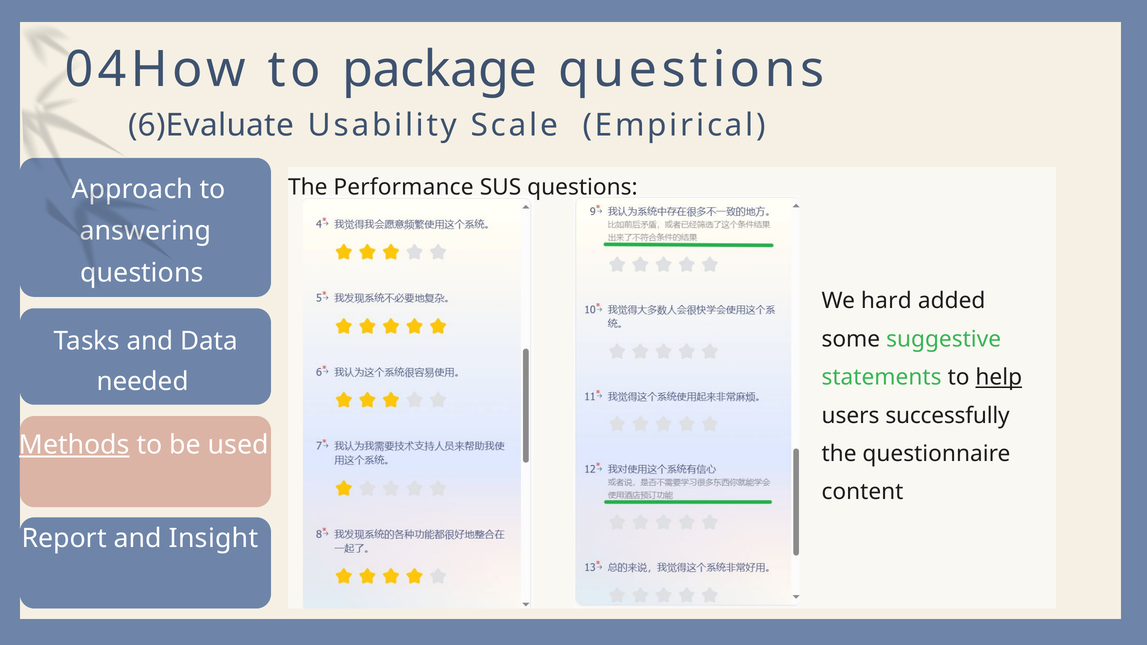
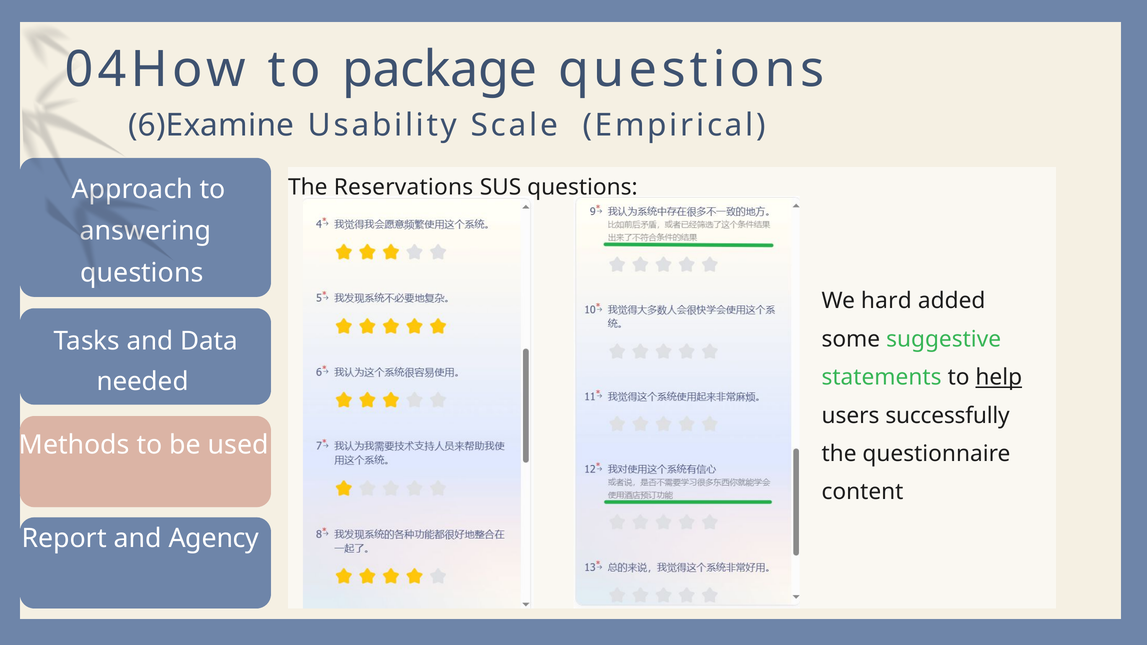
6)Evaluate: 6)Evaluate -> 6)Examine (211, 126)
Performance: Performance -> Reservations (403, 188)
Methods underline: present -> none (74, 445)
Insight: Insight -> Agency (214, 538)
